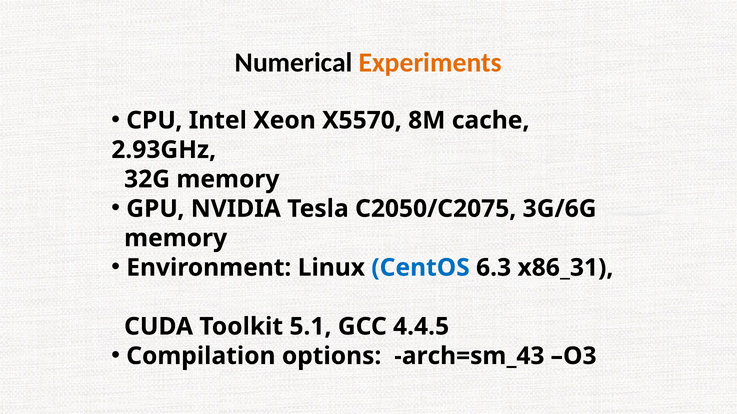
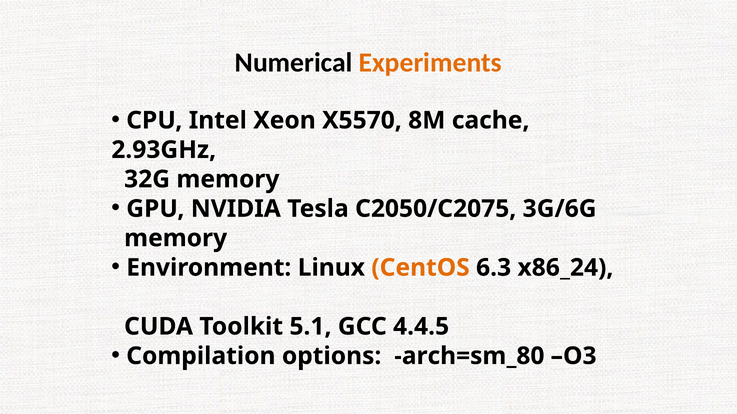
CentOS colour: blue -> orange (421, 268)
x86_31: x86_31 -> x86_24 (565, 268)
arch=sm_43: arch=sm_43 -> arch=sm_80 (469, 356)
